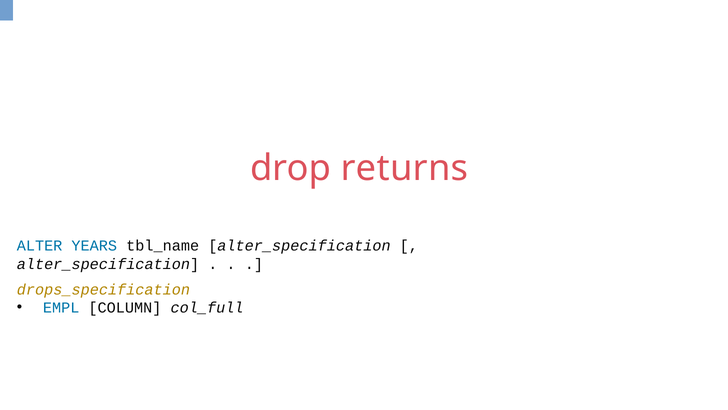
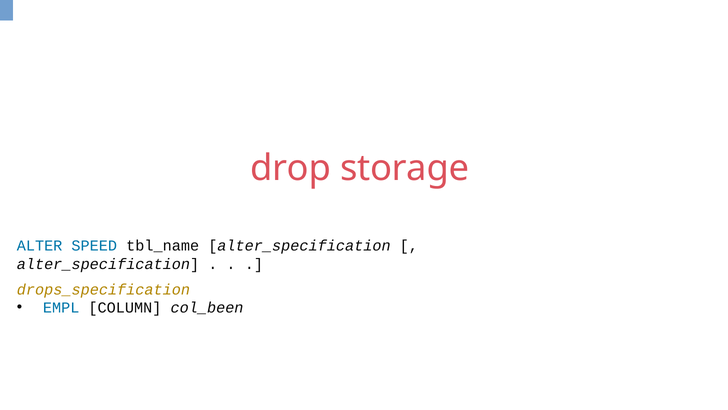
returns: returns -> storage (405, 168)
YEARS: YEARS -> SPEED (94, 245)
col_full: col_full -> col_been (207, 307)
